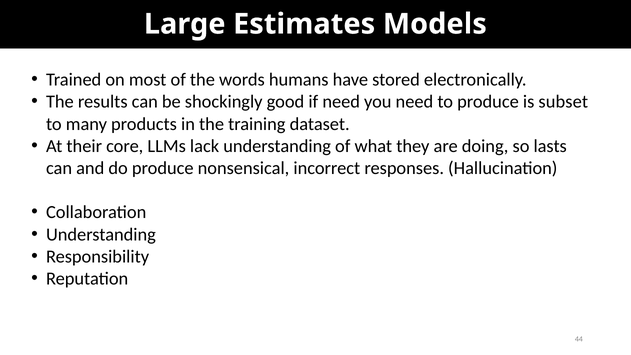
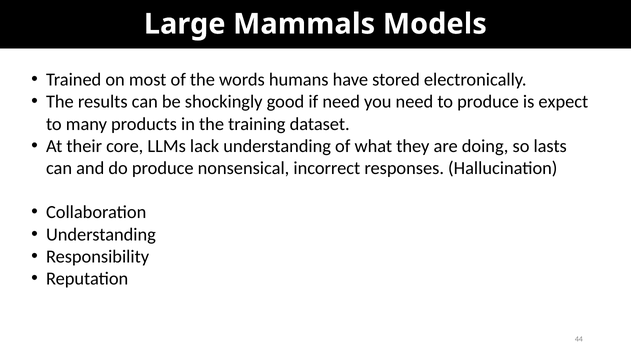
Estimates: Estimates -> Mammals (304, 24)
subset: subset -> expect (563, 102)
